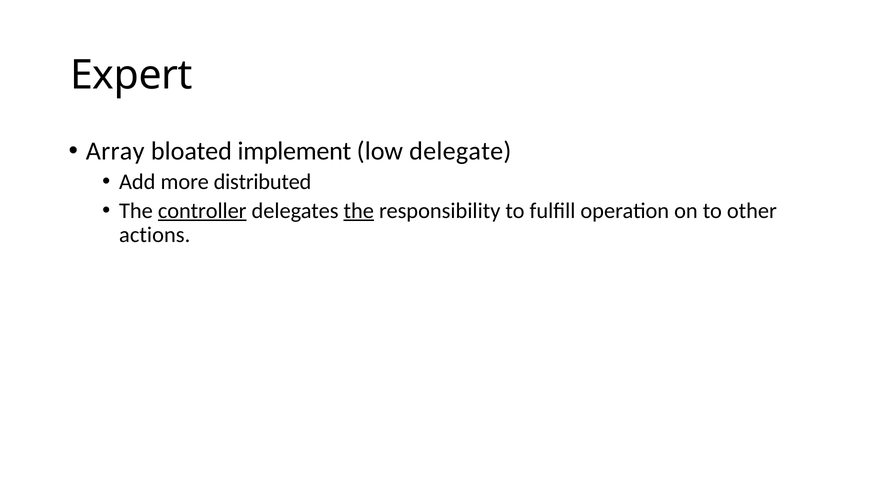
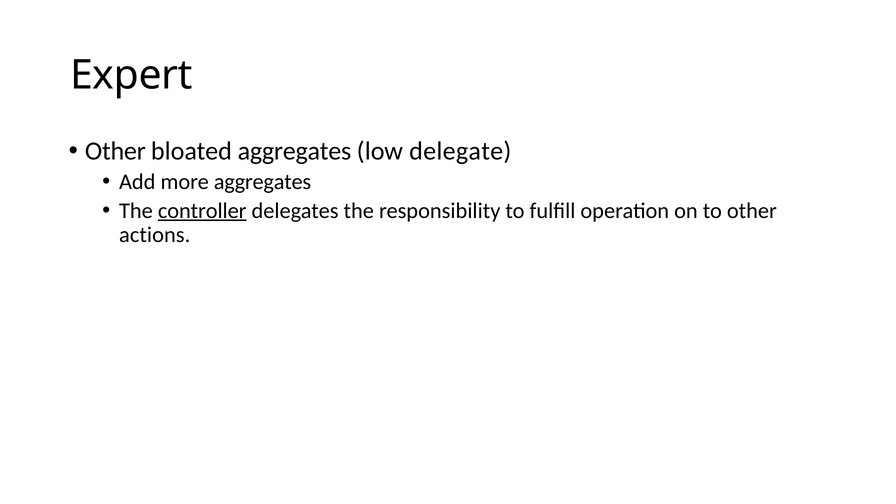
Array: Array -> Other (115, 151)
bloated implement: implement -> aggregates (294, 151)
more distributed: distributed -> aggregates (263, 182)
the underline: present -> none (359, 211)
